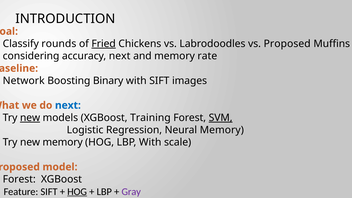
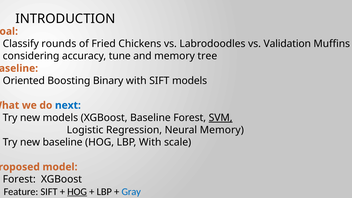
Fried underline: present -> none (104, 44)
vs Proposed: Proposed -> Validation (287, 44)
accuracy next: next -> tune (120, 56)
rate: rate -> tree (207, 56)
Network: Network -> Oriented (24, 81)
SIFT images: images -> models (190, 81)
new underline: present -> none (30, 118)
XGBoost Training: Training -> Baseline (150, 118)
new memory: memory -> baseline (63, 142)
Gray colour: purple -> blue (131, 192)
